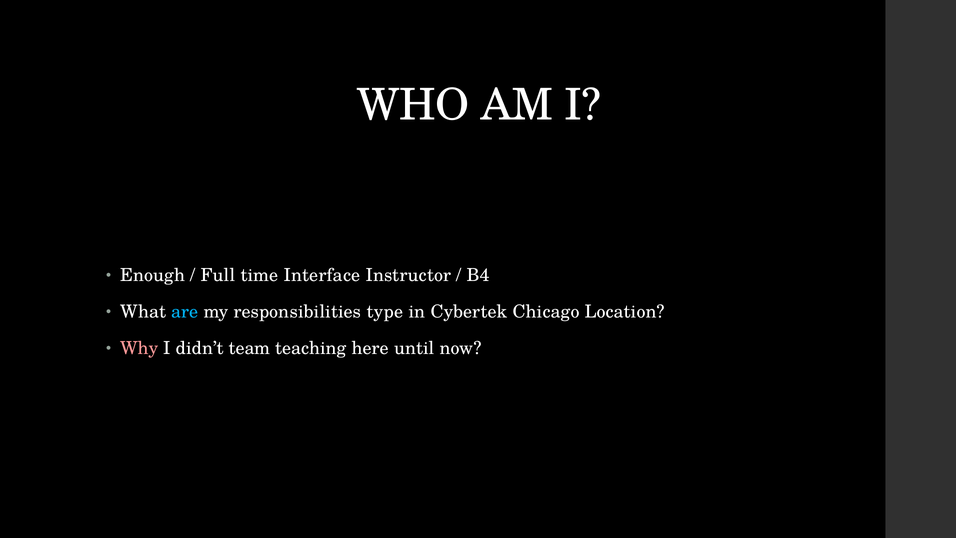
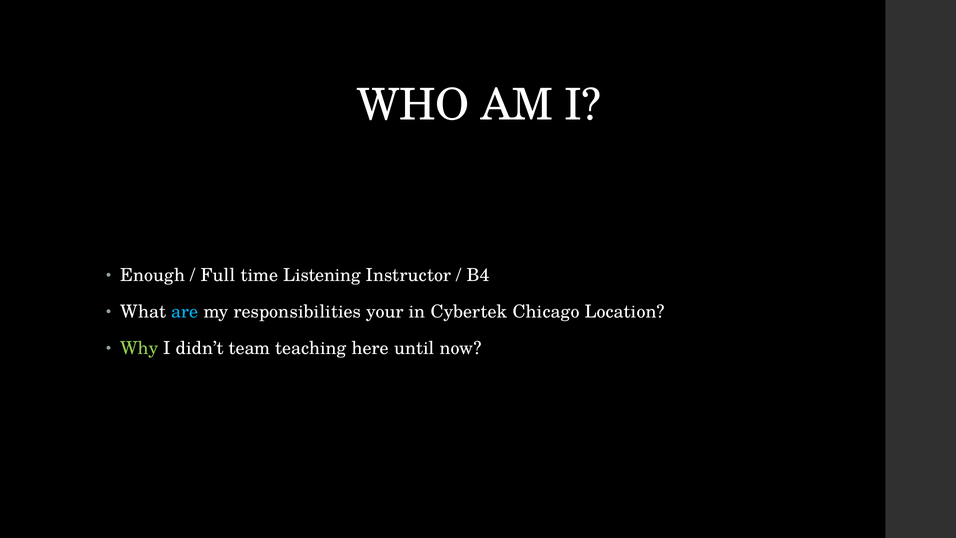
Interface: Interface -> Listening (322, 275)
type: type -> your (385, 312)
Why colour: pink -> light green (139, 348)
